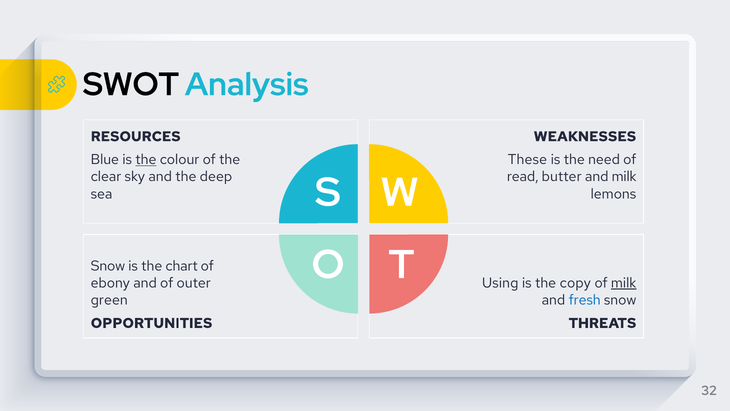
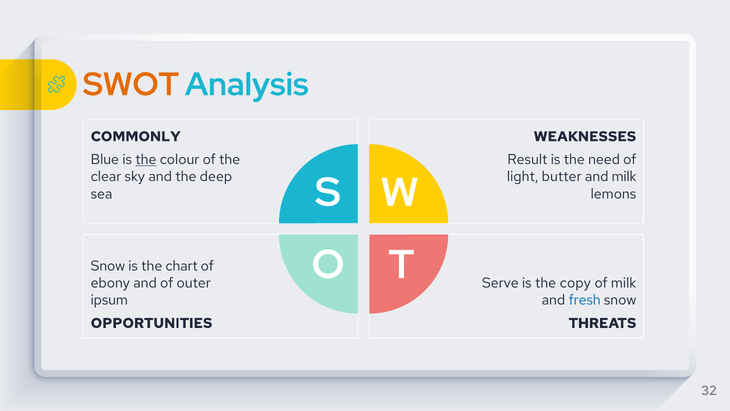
SWOT colour: black -> orange (131, 84)
RESOURCES: RESOURCES -> COMMONLY (136, 136)
These: These -> Result (527, 160)
read: read -> light (523, 177)
Using: Using -> Serve (500, 283)
milk underline: present -> none (624, 283)
green: green -> ipsum (109, 300)
